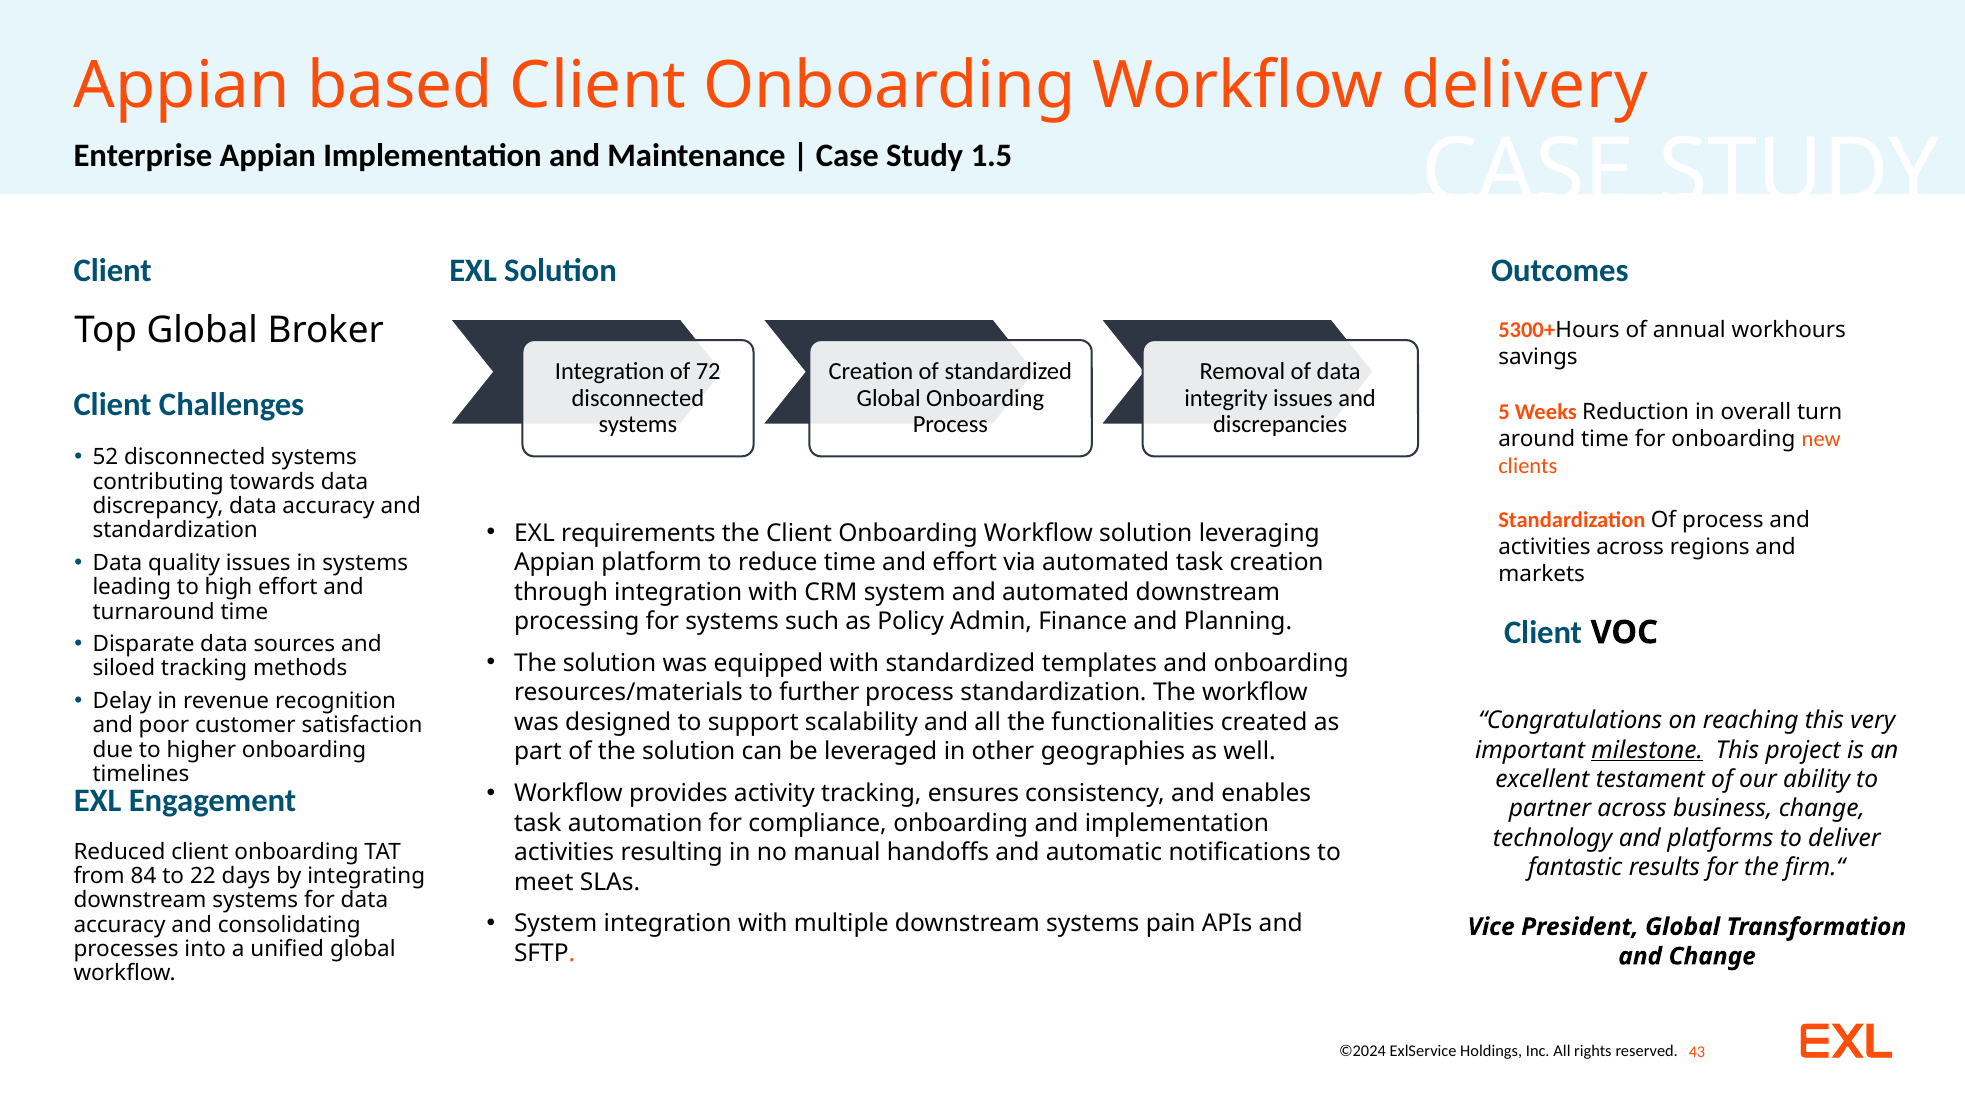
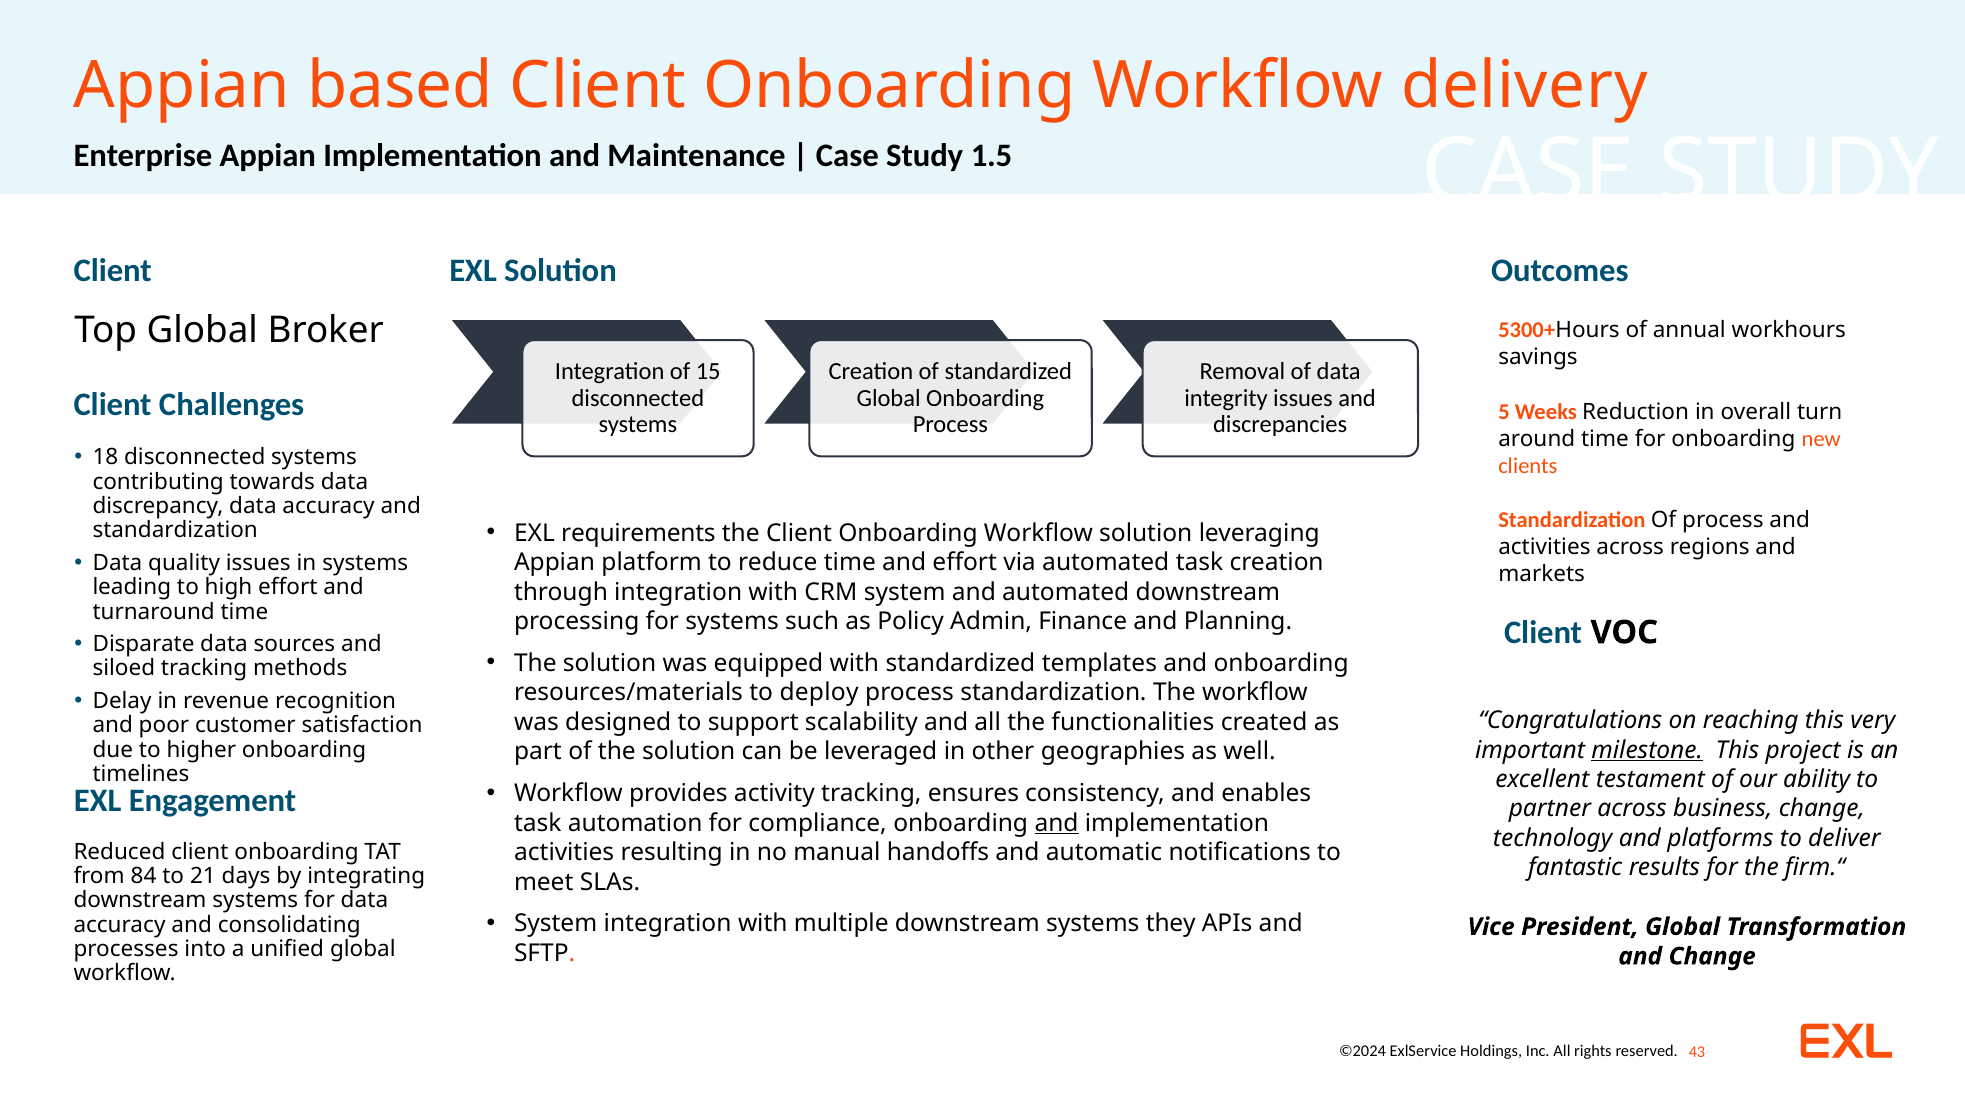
72: 72 -> 15 (708, 371)
52: 52 -> 18 (105, 457)
further: further -> deploy (819, 692)
and underline: none -> present (1057, 822)
22: 22 -> 21 (203, 876)
pain: pain -> they (1171, 923)
